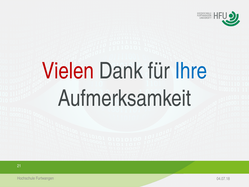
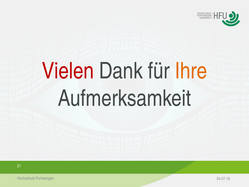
Ihre colour: blue -> orange (191, 71)
